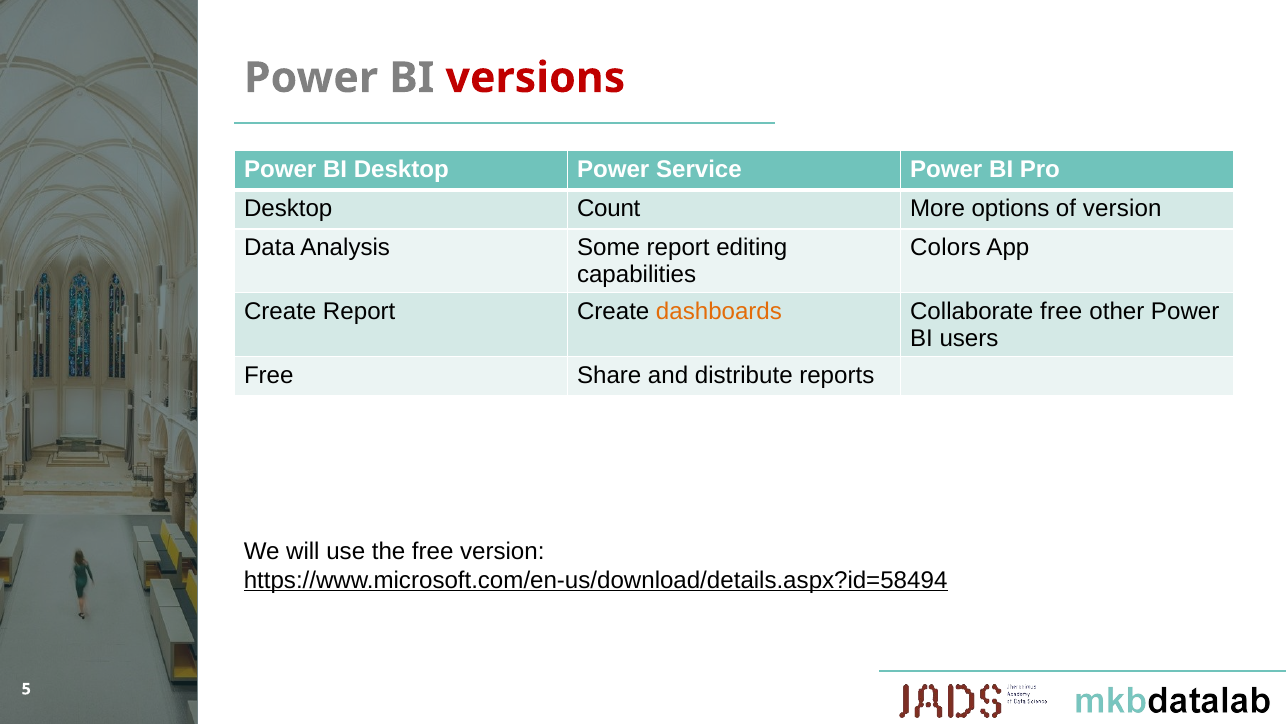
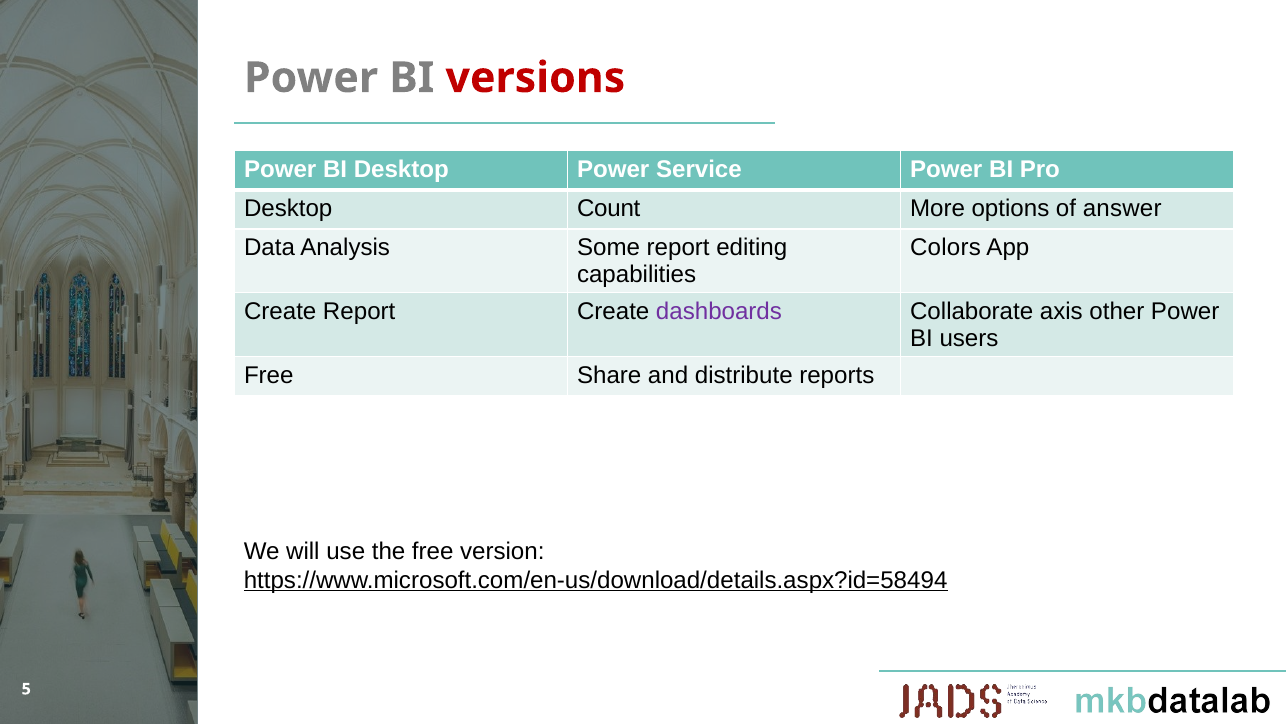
of version: version -> answer (1122, 208)
dashboards colour: orange -> purple (719, 311)
Collaborate free: free -> axis (1061, 311)
